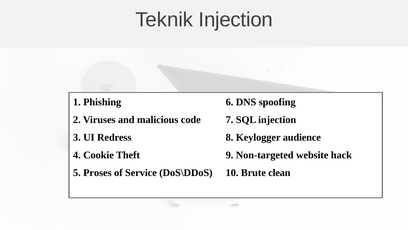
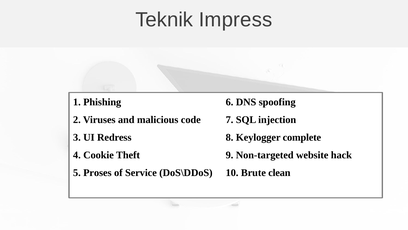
Teknik Injection: Injection -> Impress (236, 20)
audience: audience -> complete (302, 137)
